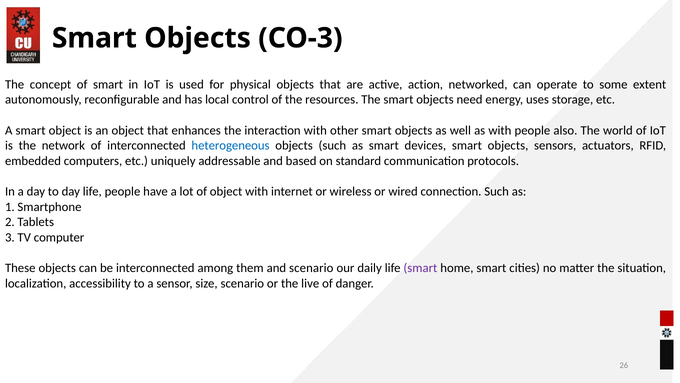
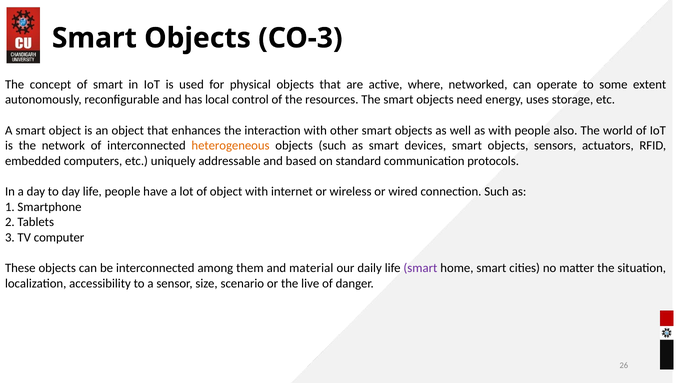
action: action -> where (426, 84)
heterogeneous colour: blue -> orange (231, 145)
and scenario: scenario -> material (311, 268)
